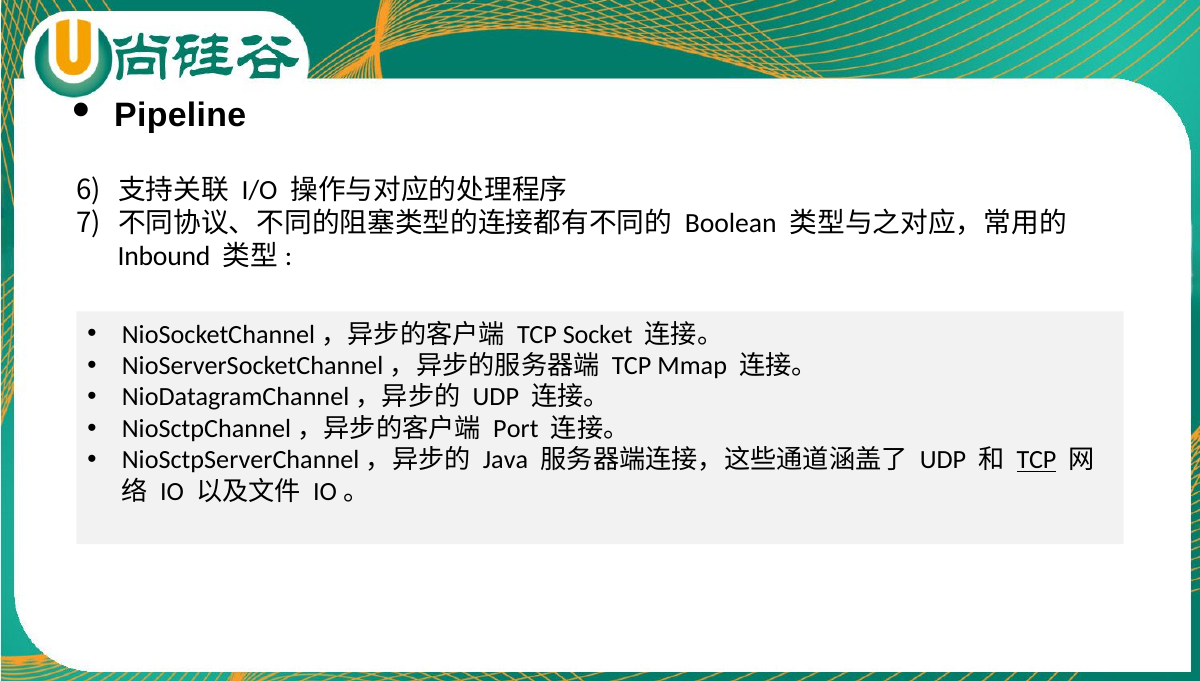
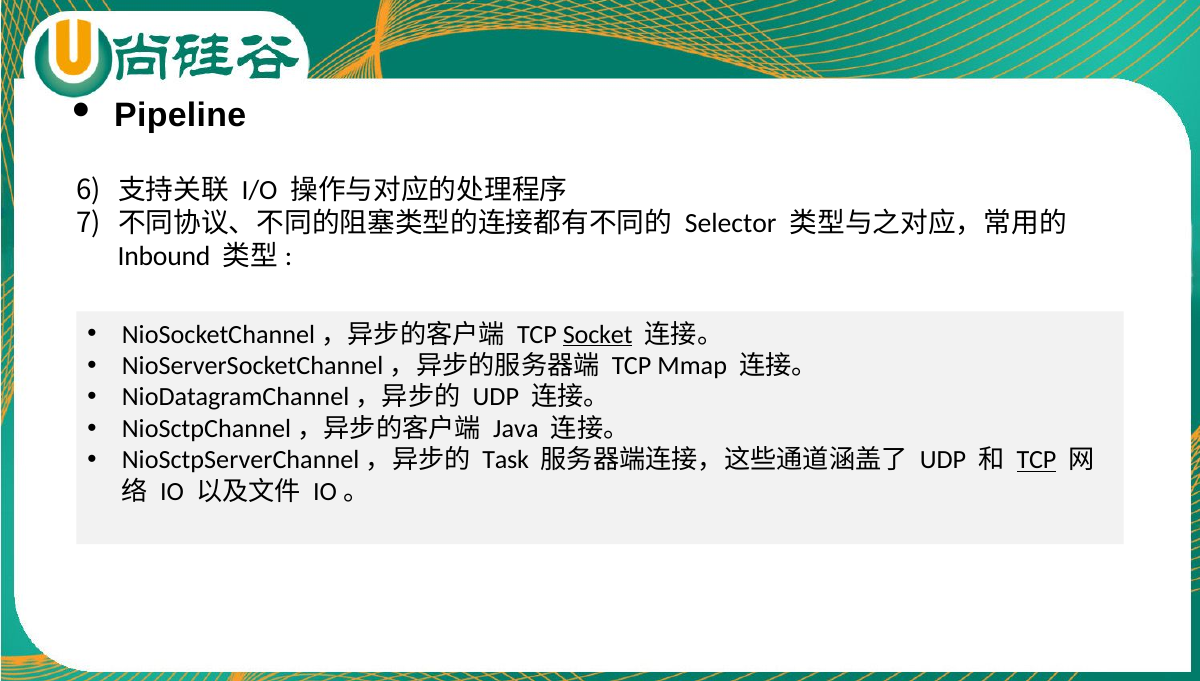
Boolean: Boolean -> Selector (731, 223)
Socket underline: none -> present (598, 334)
Port: Port -> Java (516, 429)
Java: Java -> Task (506, 460)
